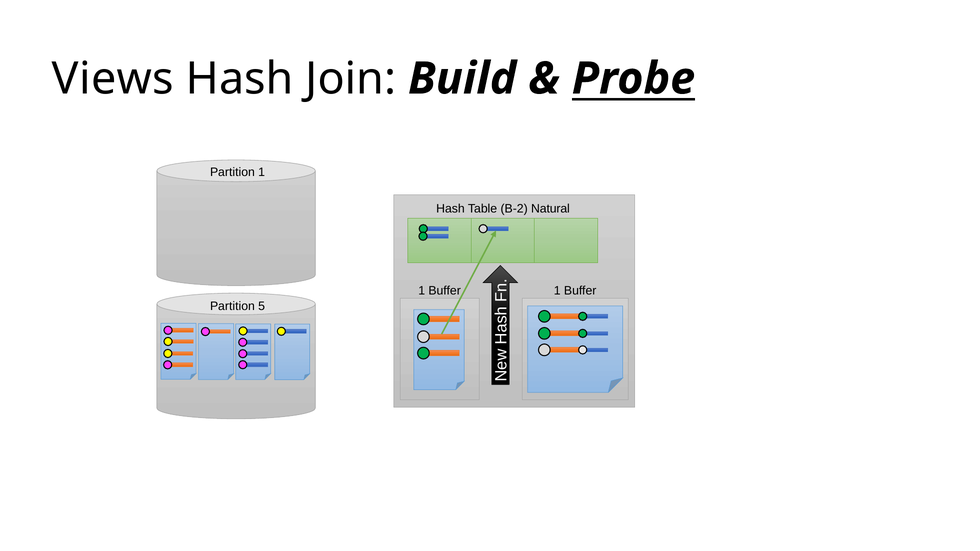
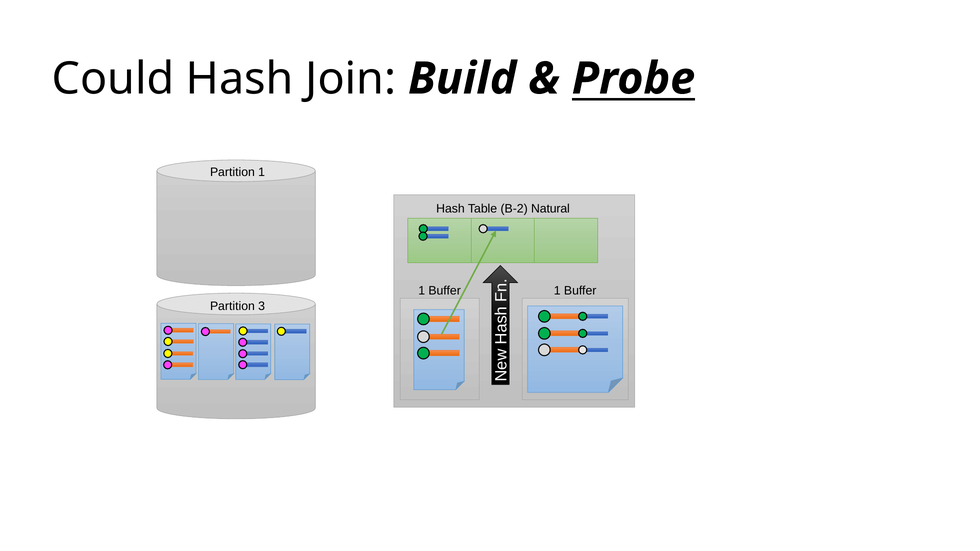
Views: Views -> Could (113, 79)
5: 5 -> 3 (262, 306)
